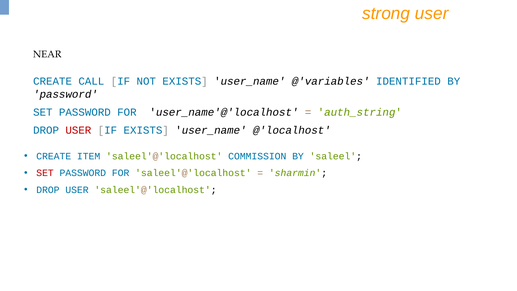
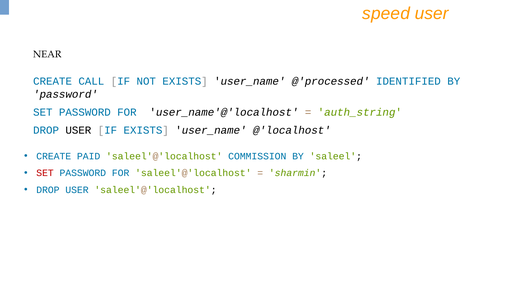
strong: strong -> speed (386, 13)
@'variables: @'variables -> @'processed (331, 81)
USER colour: red -> black (78, 130)
ITEM: ITEM -> PAID (89, 156)
